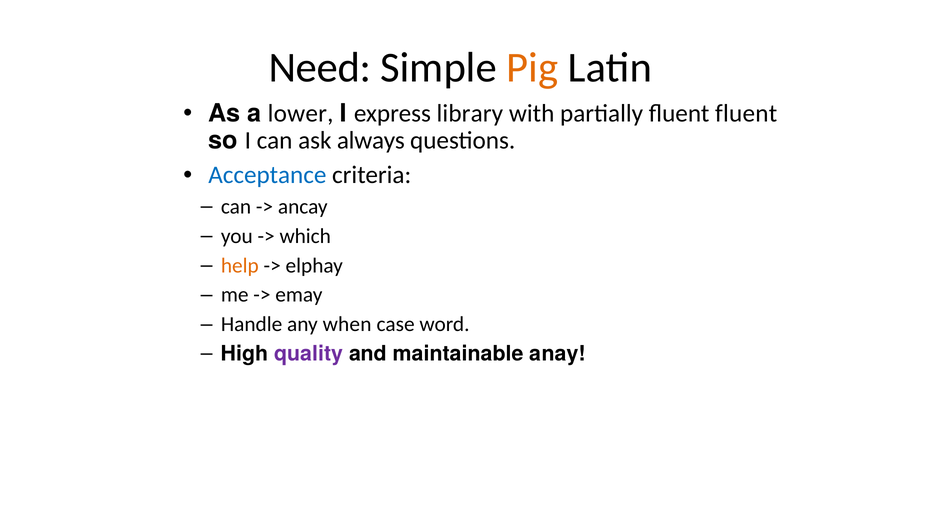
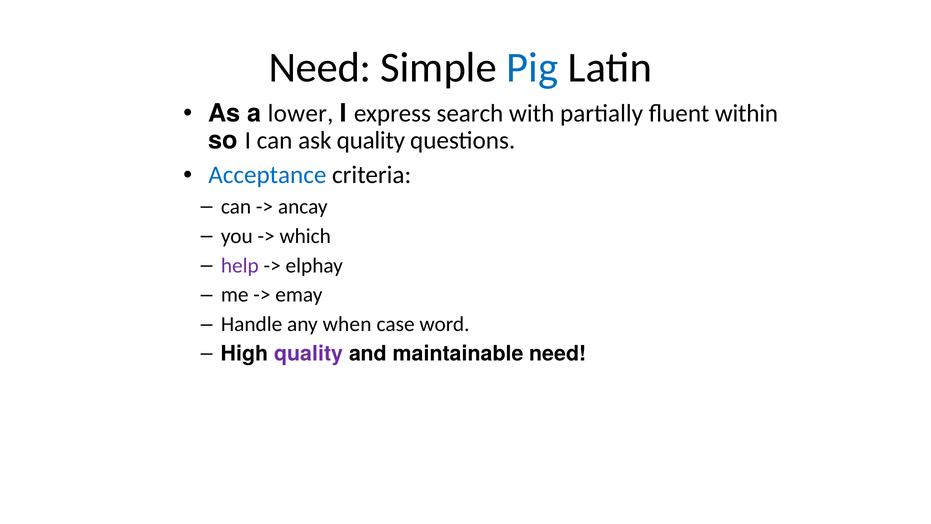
Pig colour: orange -> blue (532, 68)
library: library -> search (470, 113)
fluent fluent: fluent -> within (746, 113)
ask always: always -> quality (371, 141)
help colour: orange -> purple (240, 265)
maintainable anay: anay -> need (558, 353)
